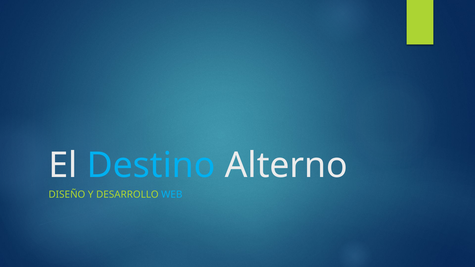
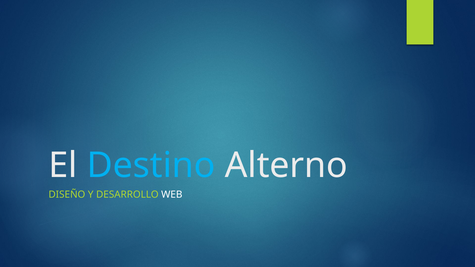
WEB colour: light blue -> white (172, 195)
